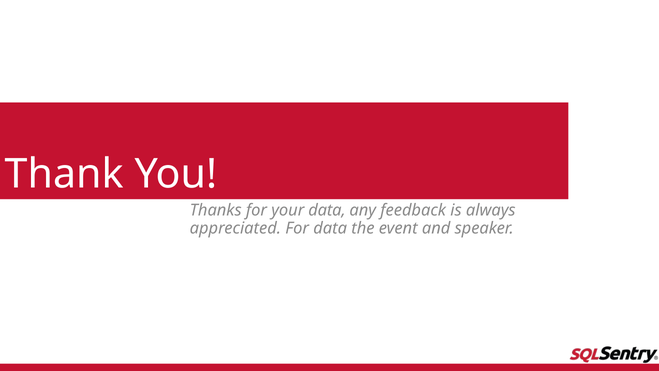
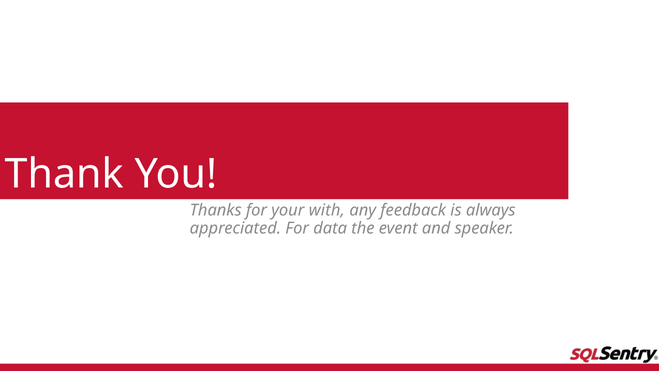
your data: data -> with (327, 210)
